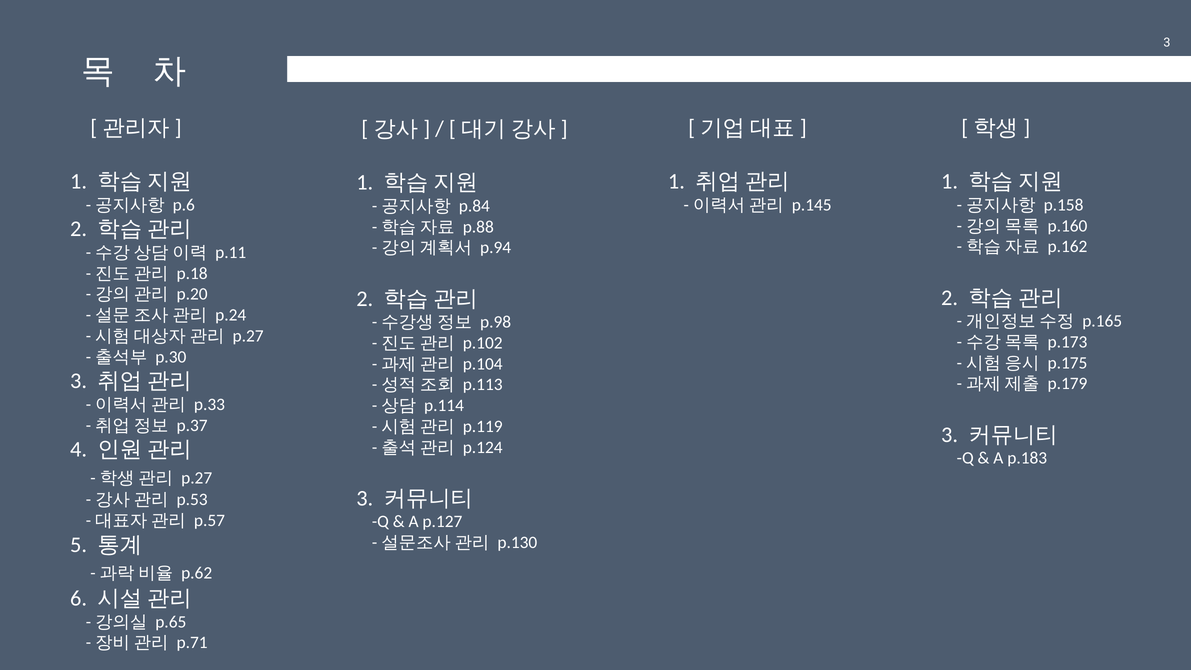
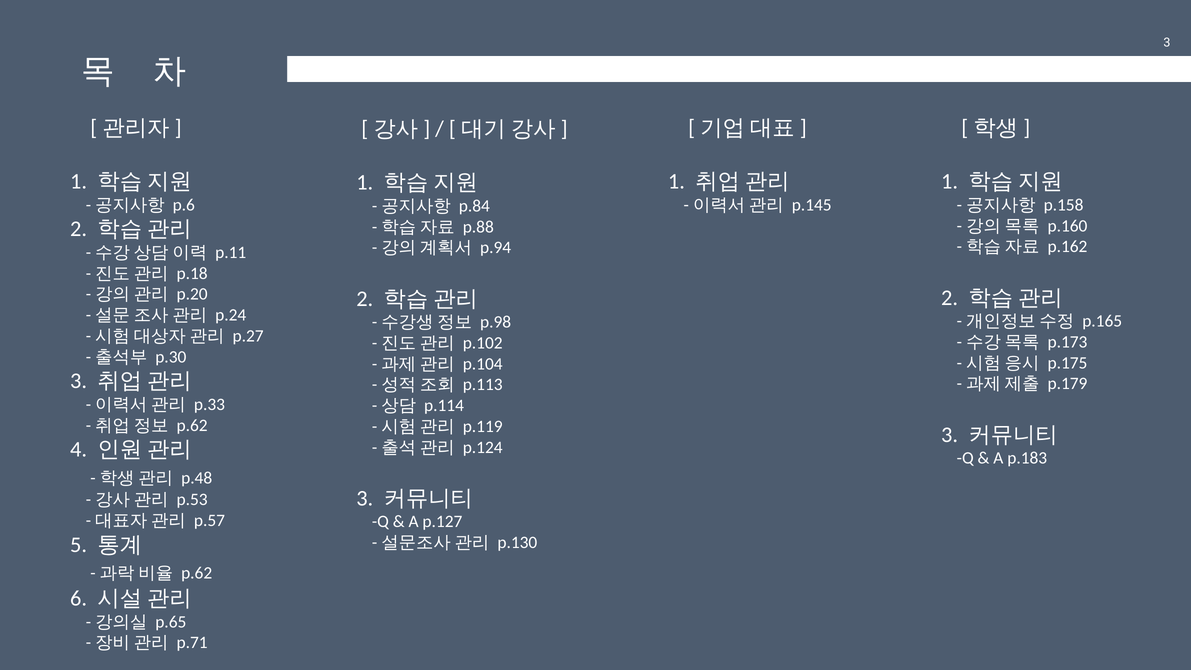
p.37: p.37 -> p.62 (192, 425)
p.27: p.27 -> p.48 (197, 478)
